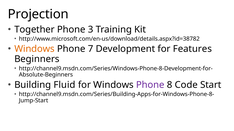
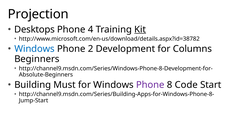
Together: Together -> Desktops (35, 30)
3: 3 -> 4 (91, 30)
Kit underline: none -> present (140, 30)
Windows colour: orange -> blue (35, 49)
7: 7 -> 2 (91, 49)
Features: Features -> Columns (192, 49)
Fluid: Fluid -> Must (65, 85)
